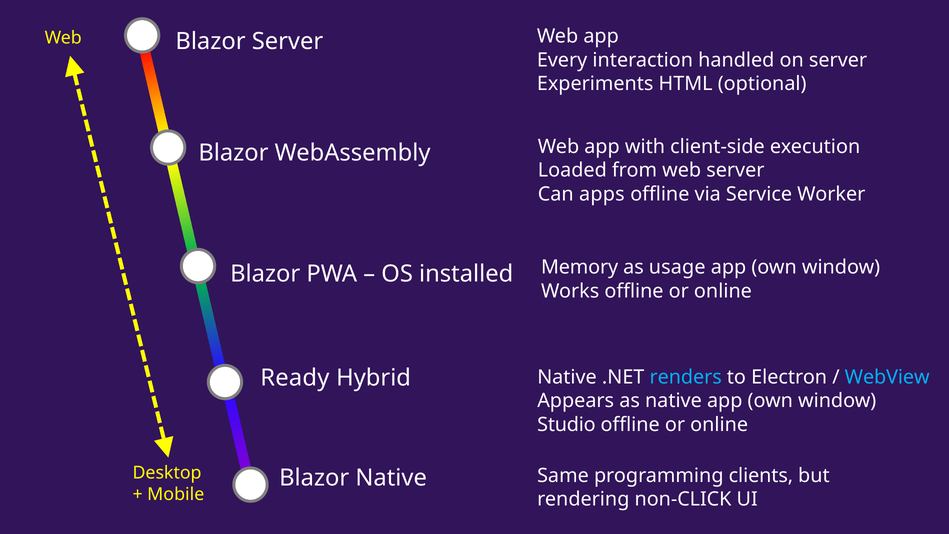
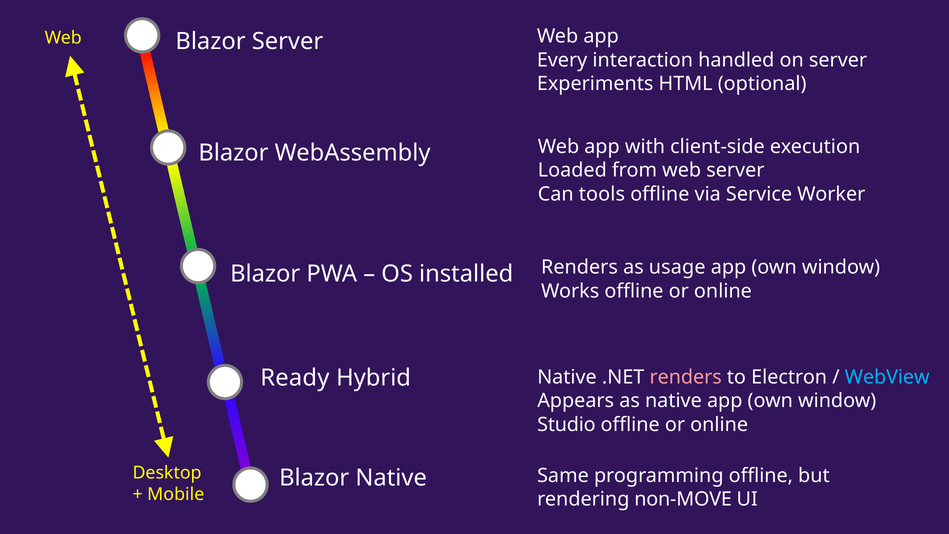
apps: apps -> tools (602, 194)
installed Memory: Memory -> Renders (579, 267)
renders colour: light blue -> pink (686, 377)
programming clients: clients -> offline (761, 475)
non-CLICK: non-CLICK -> non-MOVE (683, 499)
